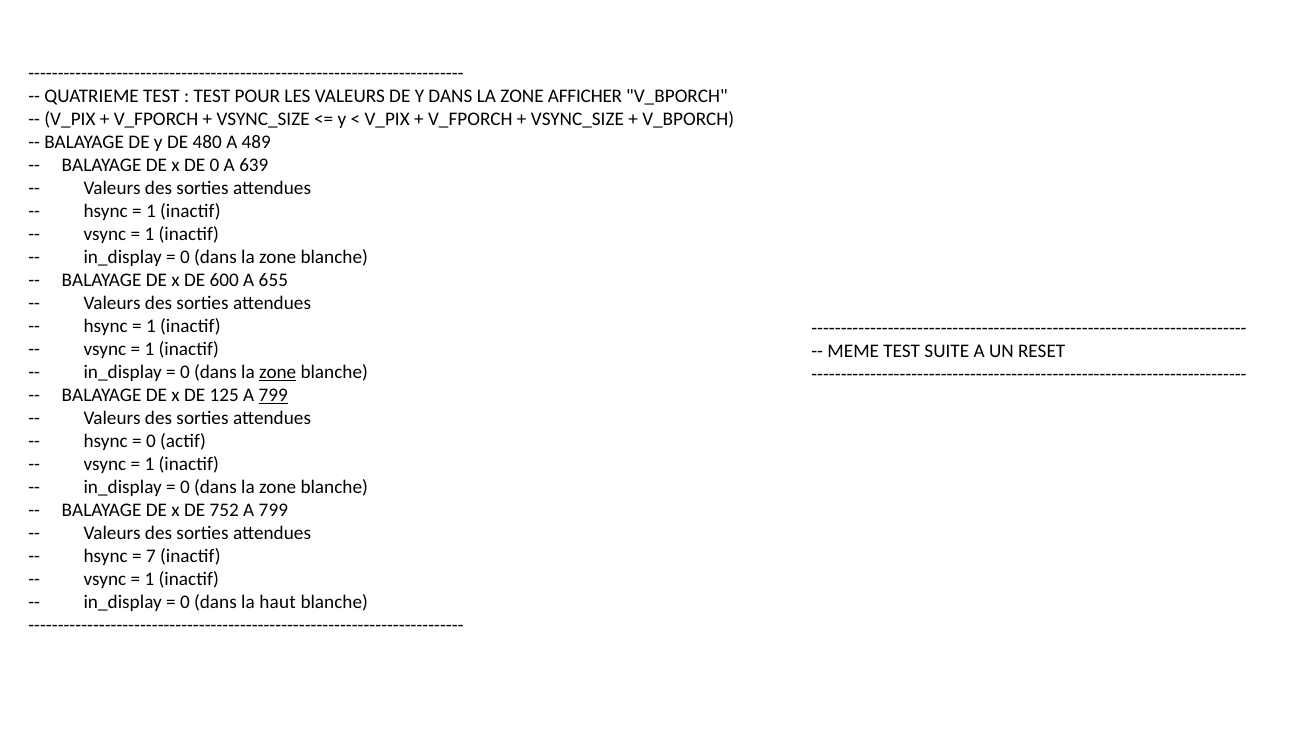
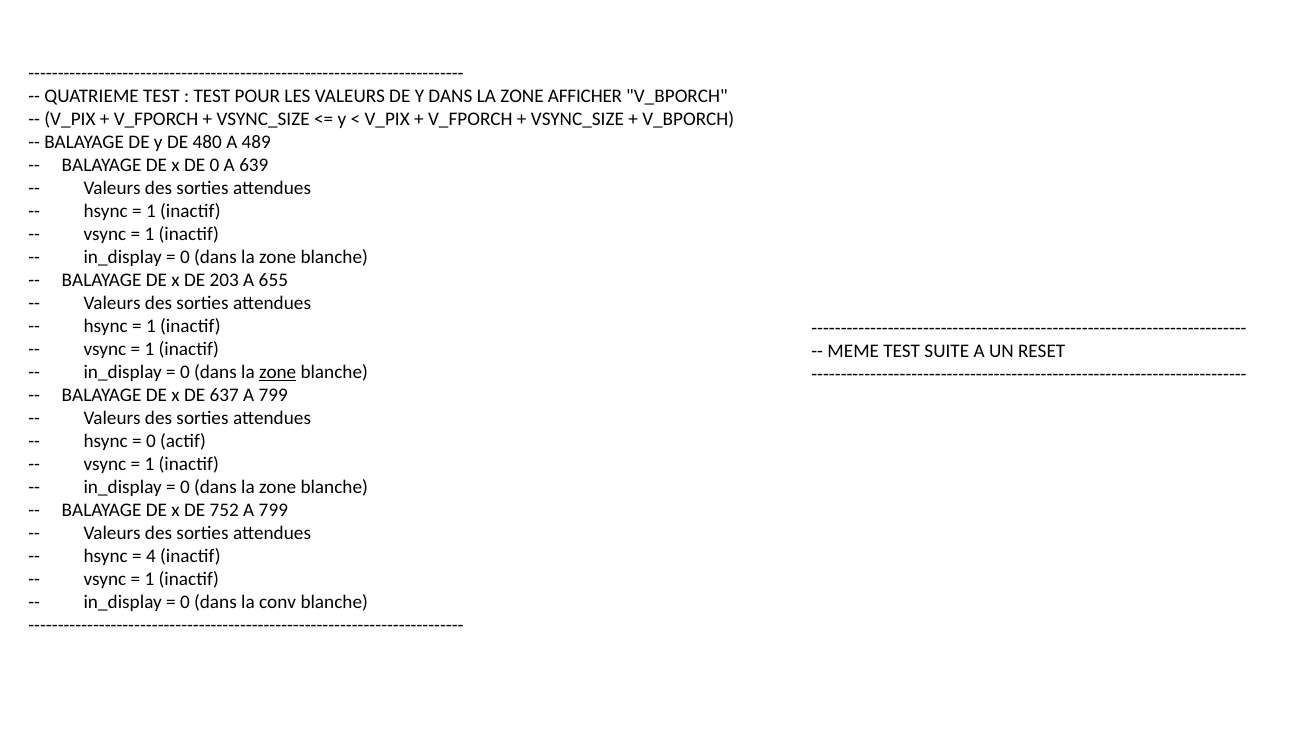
600: 600 -> 203 (224, 280)
125: 125 -> 637 (224, 395)
799 underline: present -> none (273, 395)
7: 7 -> 4 (151, 557)
haut: haut -> conv (278, 603)
